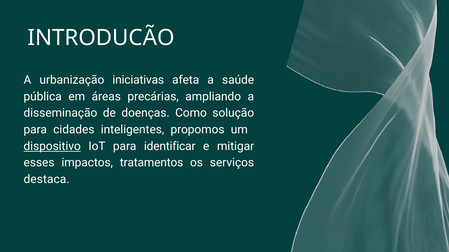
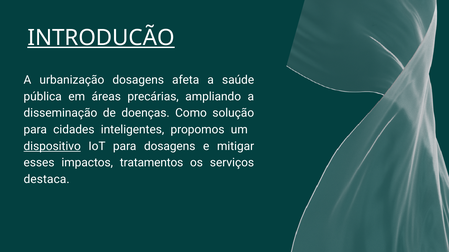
INTRODUCÃO underline: none -> present (101, 38)
urbanização iniciativas: iniciativas -> dosagens (138, 80)
para identificar: identificar -> dosagens (170, 146)
